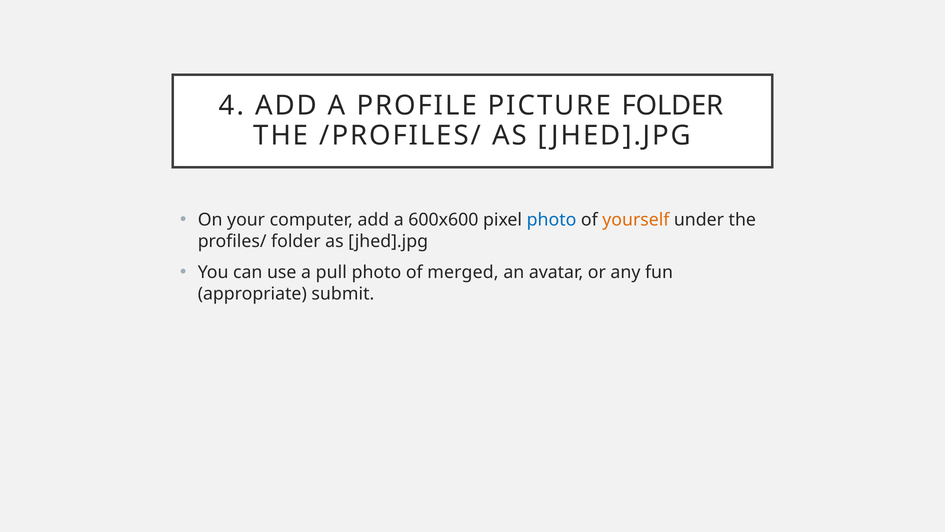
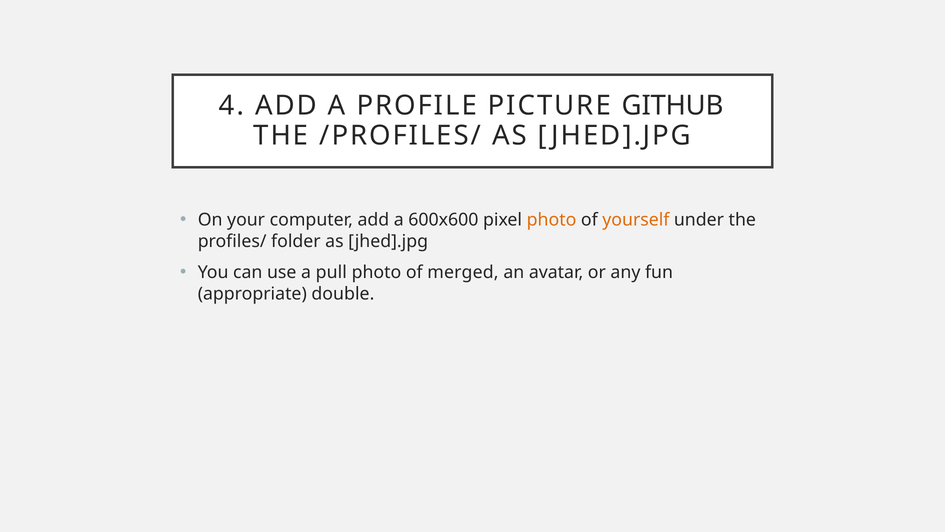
PICTURE FOLDER: FOLDER -> GITHUB (673, 106)
photo colour: blue -> orange (552, 220)
submit: submit -> double (343, 294)
